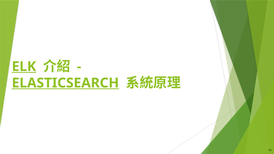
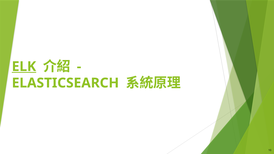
ELASTICSEARCH underline: present -> none (65, 83)
